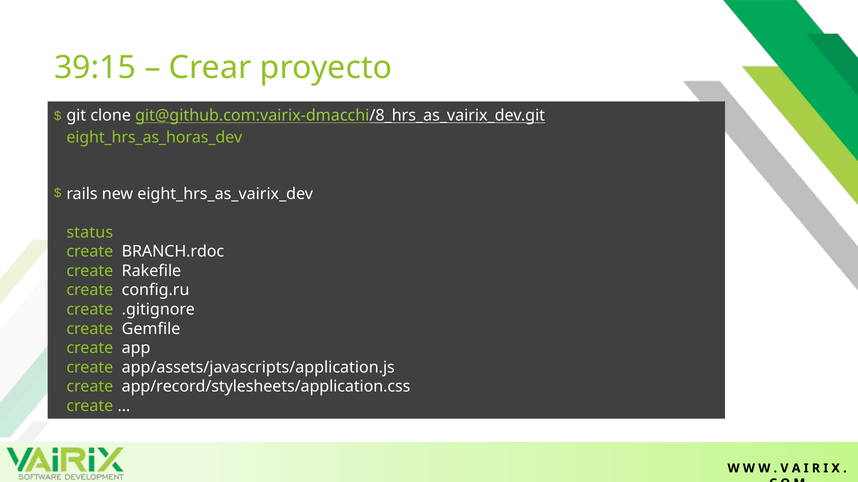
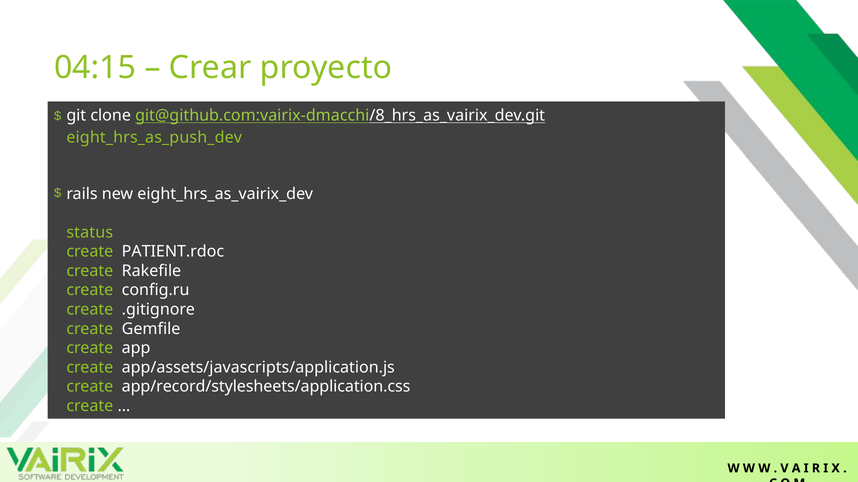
39:15: 39:15 -> 04:15 (95, 68)
eight_hrs_as_horas_dev: eight_hrs_as_horas_dev -> eight_hrs_as_push_dev (154, 138)
BRANCH.rdoc: BRANCH.rdoc -> PATIENT.rdoc (173, 252)
